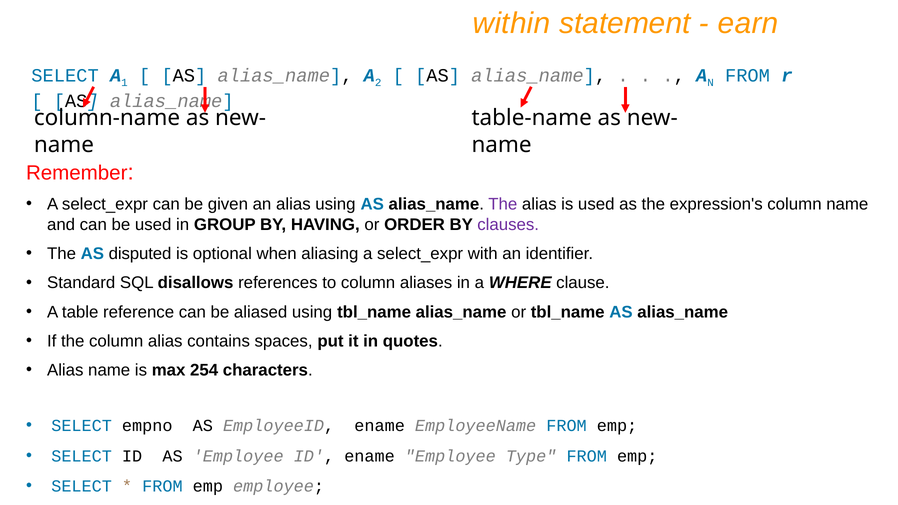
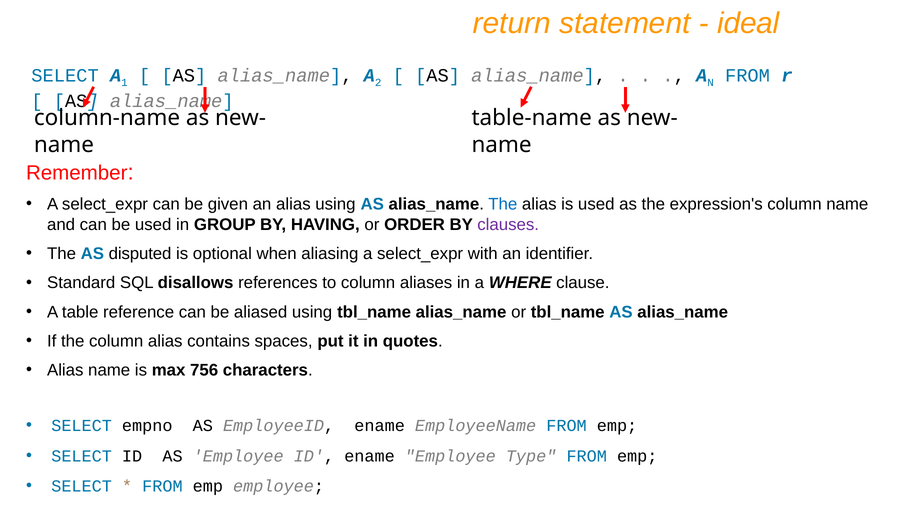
within: within -> return (512, 23)
earn: earn -> ideal (748, 23)
The colour: purple -> blue (503, 204)
254: 254 -> 756 (204, 370)
